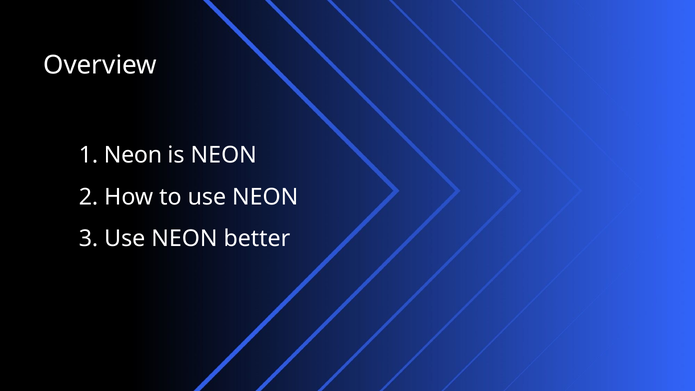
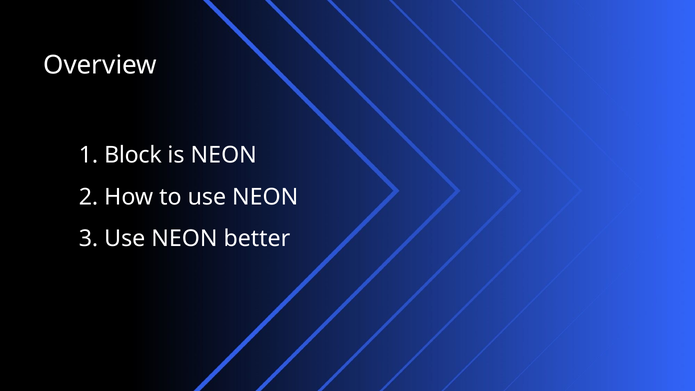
1 Neon: Neon -> Block (133, 155)
